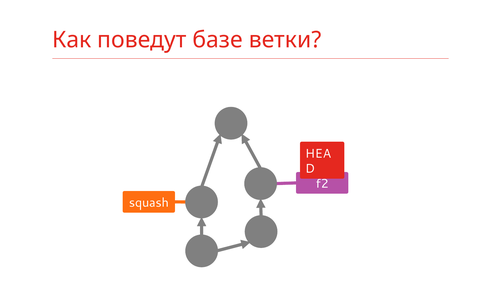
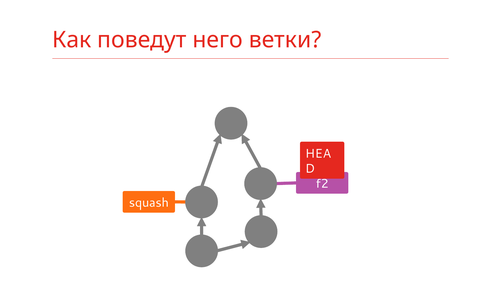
базе: базе -> него (218, 40)
